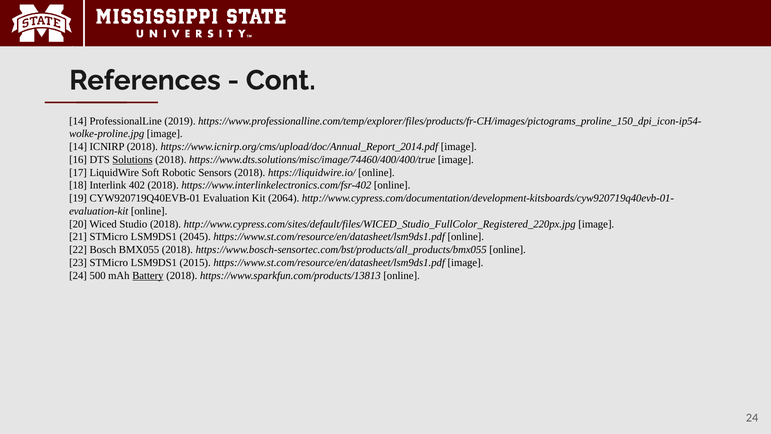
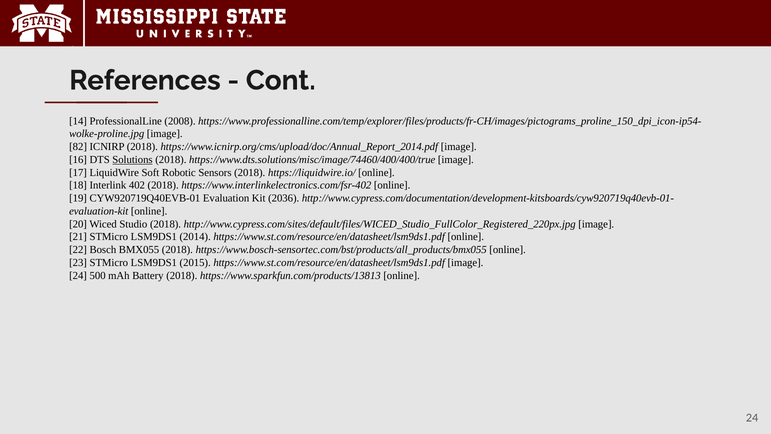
2019: 2019 -> 2008 (180, 121)
14: 14 -> 82 (78, 147)
2064: 2064 -> 2036 (284, 198)
2045: 2045 -> 2014 (195, 237)
Battery underline: present -> none (148, 275)
